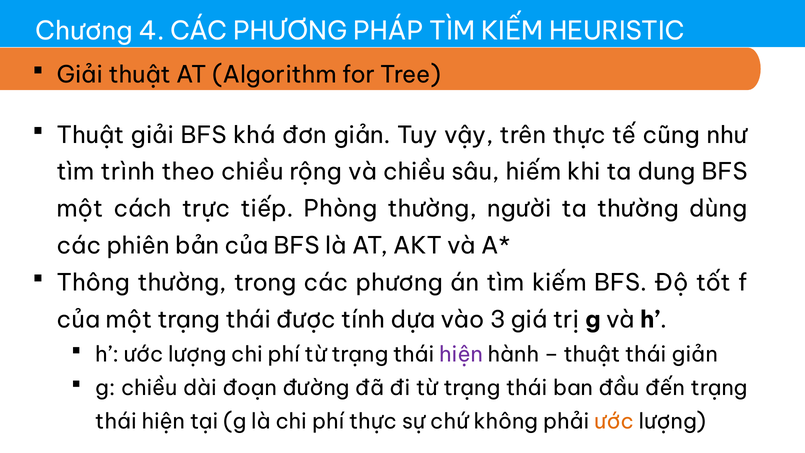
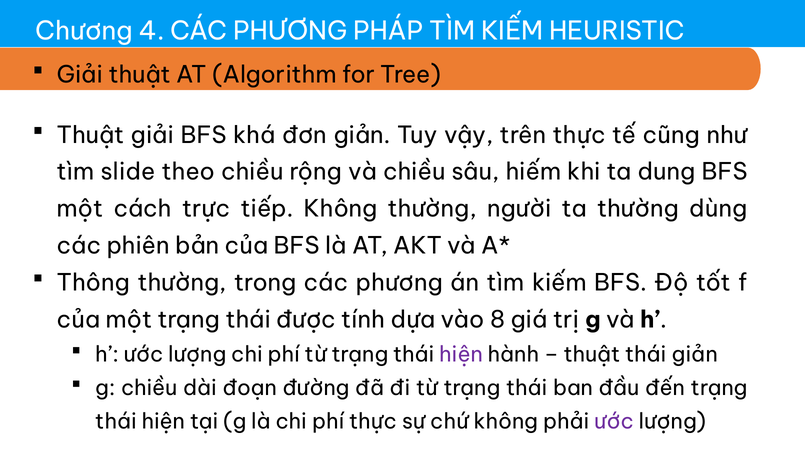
trình: trình -> slide (128, 172)
tiếp Phòng: Phòng -> Không (341, 209)
3: 3 -> 8 (498, 320)
ước colour: orange -> purple (614, 421)
